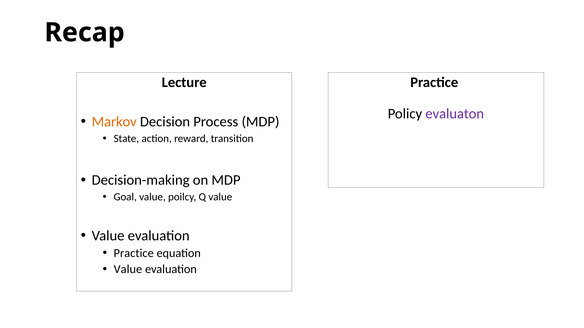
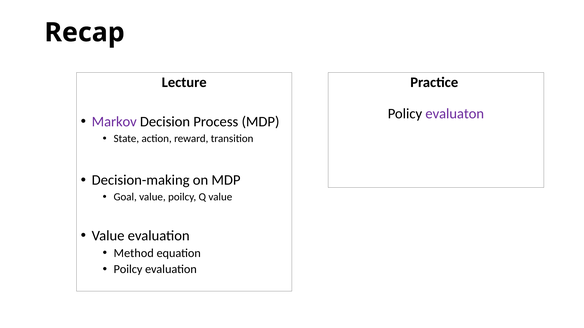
Markov colour: orange -> purple (114, 122)
Practice: Practice -> Method (134, 253)
Value: Value -> Poilcy (128, 270)
